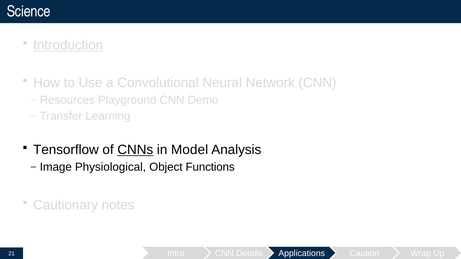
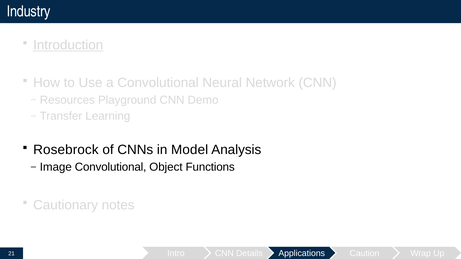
Science: Science -> Industry (29, 11)
Tensorflow: Tensorflow -> Rosebrock (66, 150)
CNNs underline: present -> none (135, 150)
Image Physiological: Physiological -> Convolutional (111, 167)
